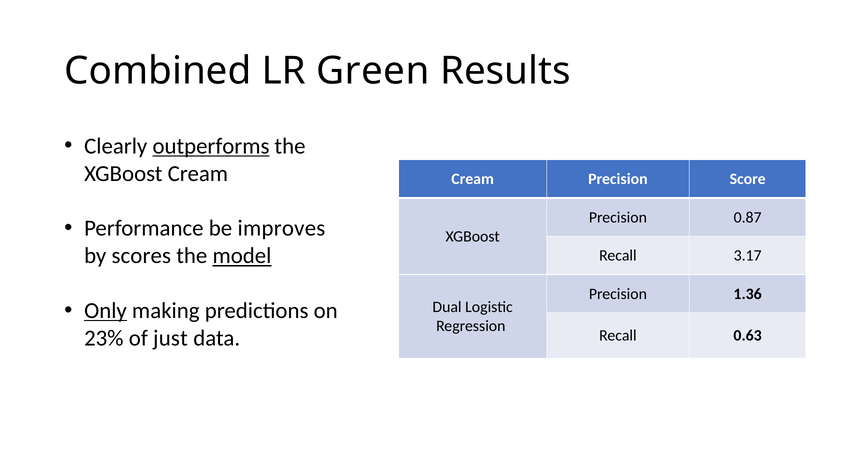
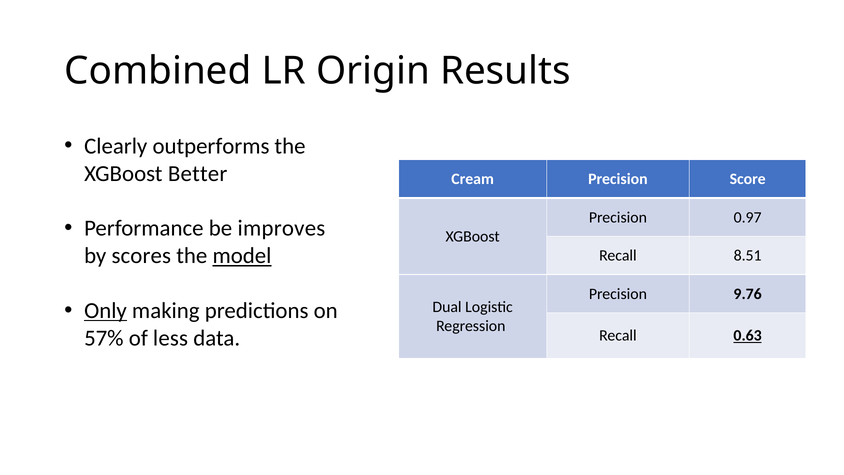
Green: Green -> Origin (373, 71)
outperforms underline: present -> none (211, 146)
XGBoost Cream: Cream -> Better (198, 173)
0.87: 0.87 -> 0.97 (748, 217)
3.17: 3.17 -> 8.51 (748, 255)
1.36: 1.36 -> 9.76 (748, 294)
23%: 23% -> 57% (104, 338)
just: just -> less (170, 338)
0.63 underline: none -> present (748, 335)
